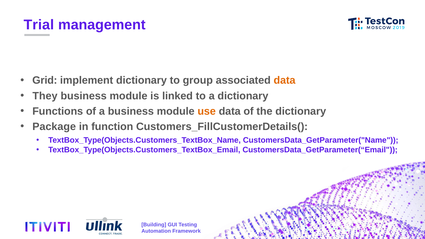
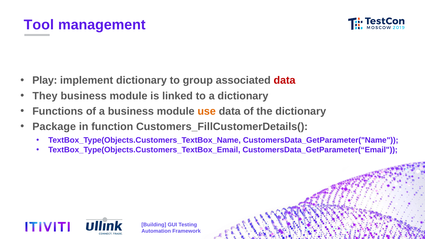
Trial: Trial -> Tool (39, 25)
Grid: Grid -> Play (45, 80)
data colour: orange -> red (285, 80)
